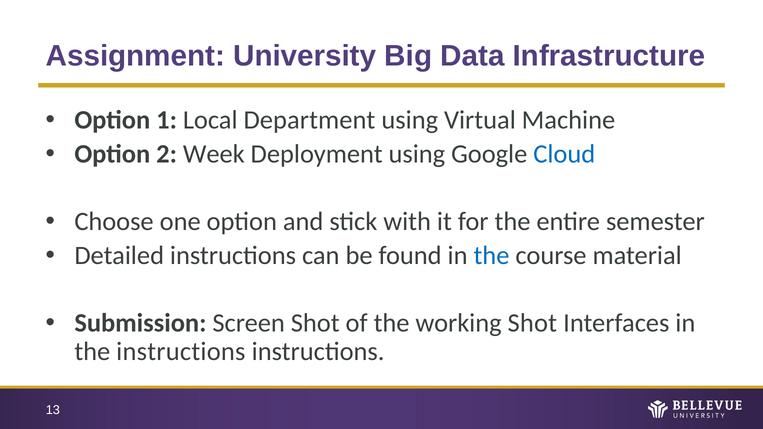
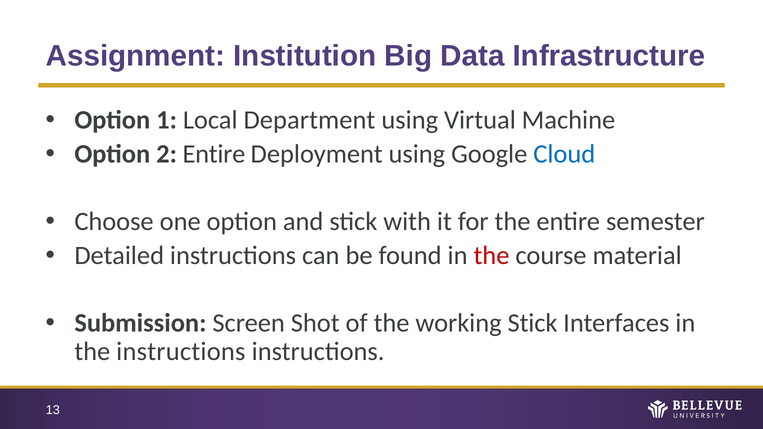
University: University -> Institution (305, 56)
2 Week: Week -> Entire (214, 154)
the colour: blue -> red (491, 256)
working Shot: Shot -> Stick (532, 323)
